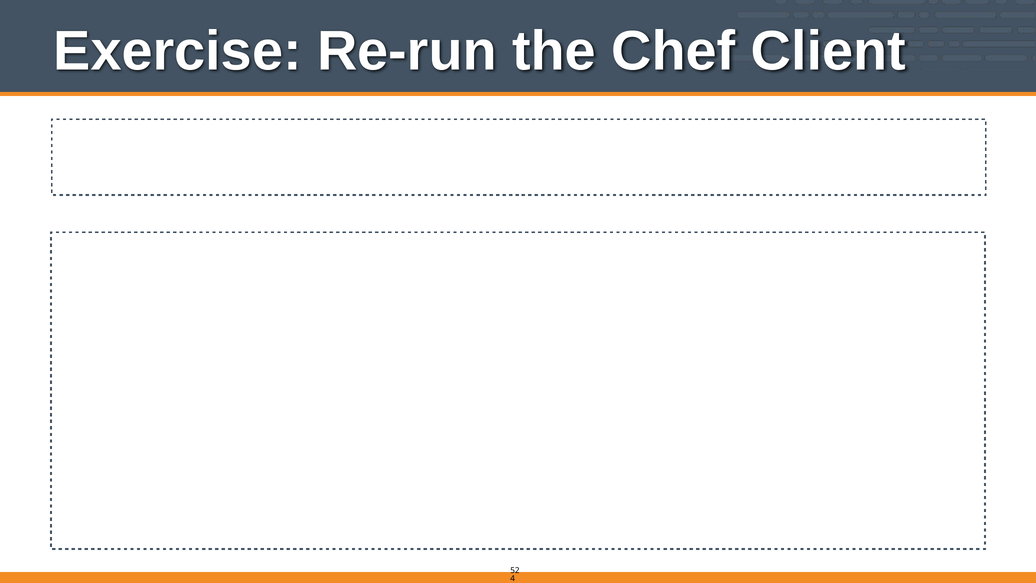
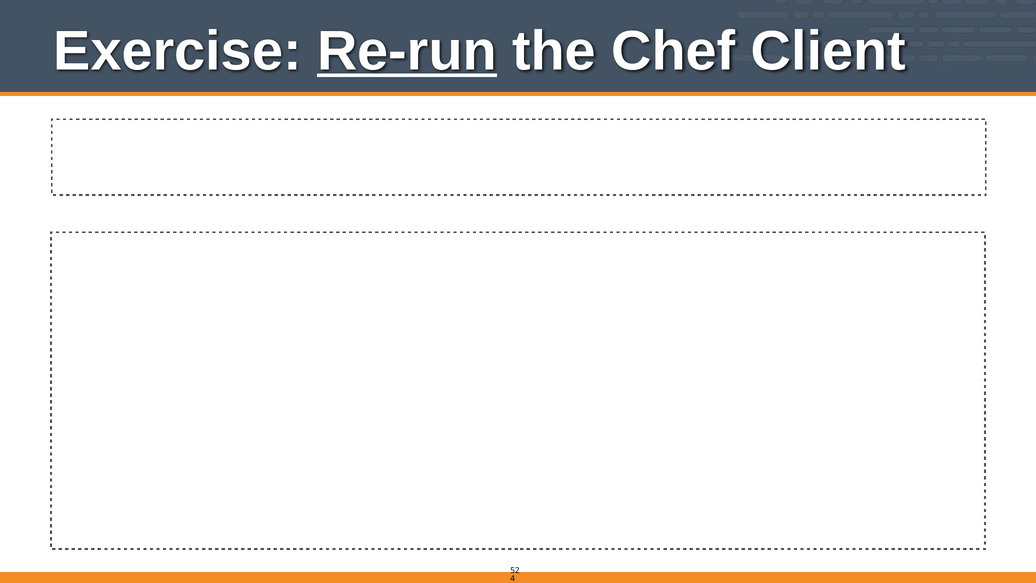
Re-run underline: none -> present (407, 51)
